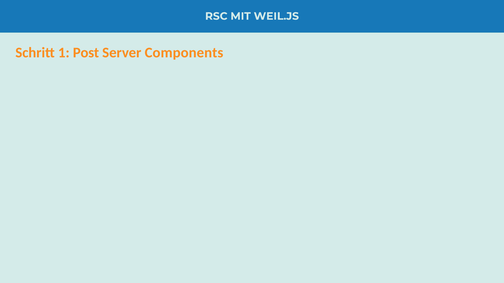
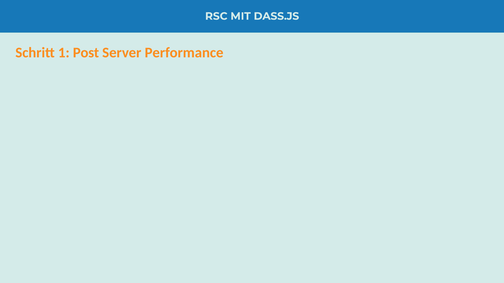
WEIL.JS: WEIL.JS -> DASS.JS (276, 16)
Components: Components -> Performance (184, 53)
